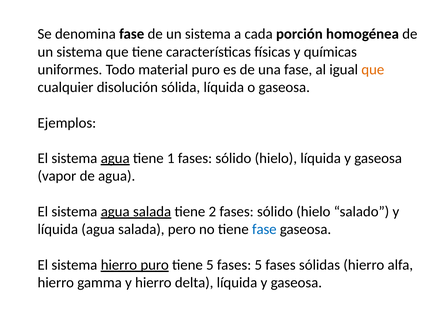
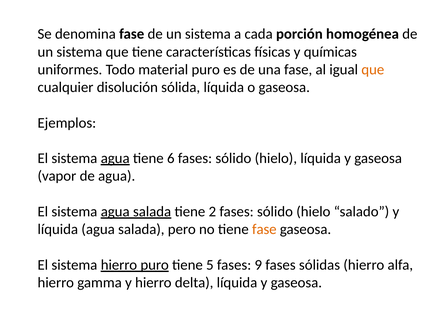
1: 1 -> 6 (171, 158)
fase colour: blue -> orange (264, 229)
fases 5: 5 -> 9 (258, 265)
